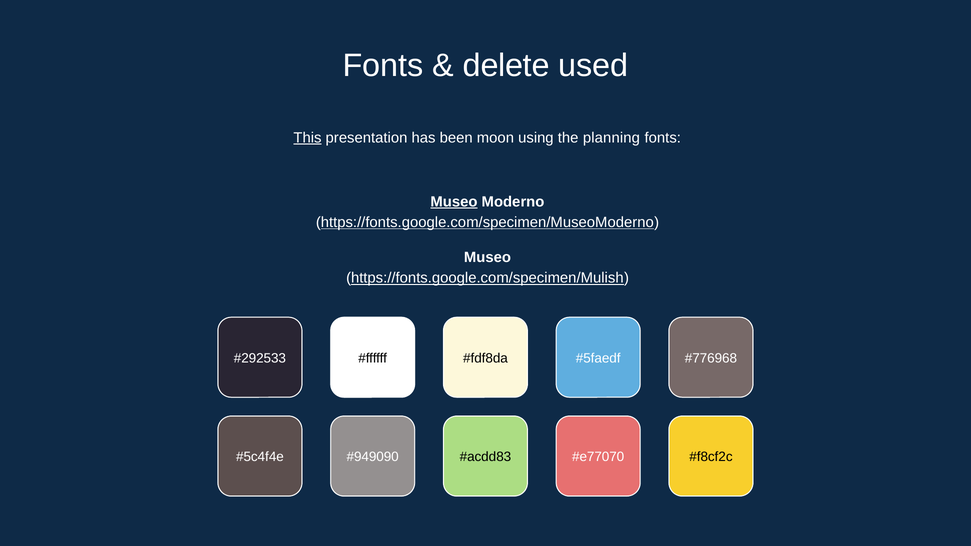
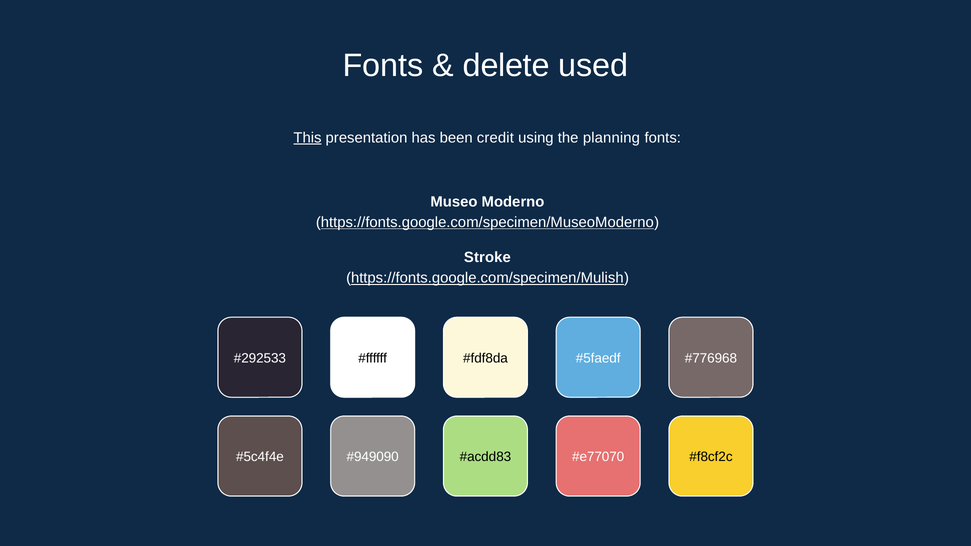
moon: moon -> credit (495, 138)
Museo underline: present -> none (454, 202)
Museo: Museo -> Stroke (487, 258)
